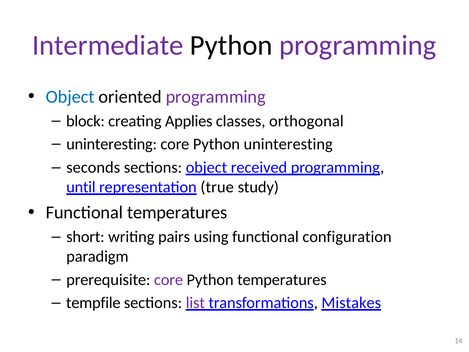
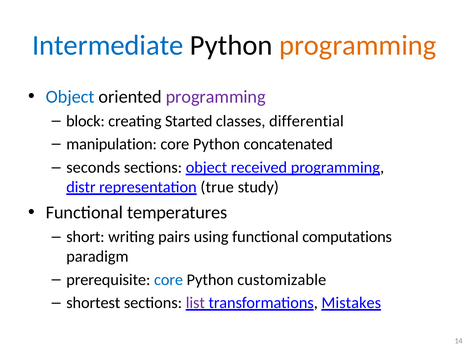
Intermediate colour: purple -> blue (108, 45)
programming colour: purple -> orange (358, 45)
Applies: Applies -> Started (189, 121)
orthogonal: orthogonal -> differential (306, 121)
uninteresting: uninteresting -> manipulation (112, 144)
Python uninteresting: uninteresting -> concatenated (288, 144)
until: until -> distr (81, 187)
configuration: configuration -> computations (347, 237)
core colour: purple -> blue (169, 279)
Python temperatures: temperatures -> customizable (282, 279)
tempfile: tempfile -> shortest (93, 303)
